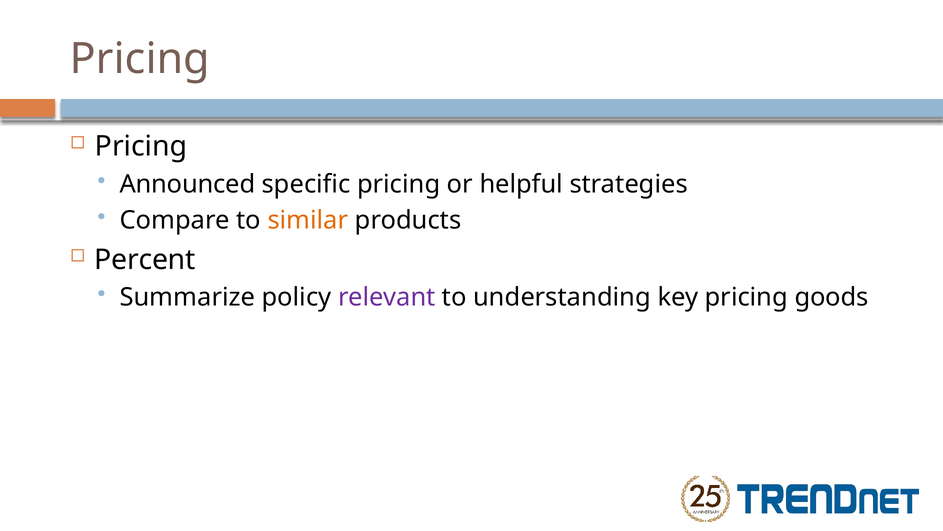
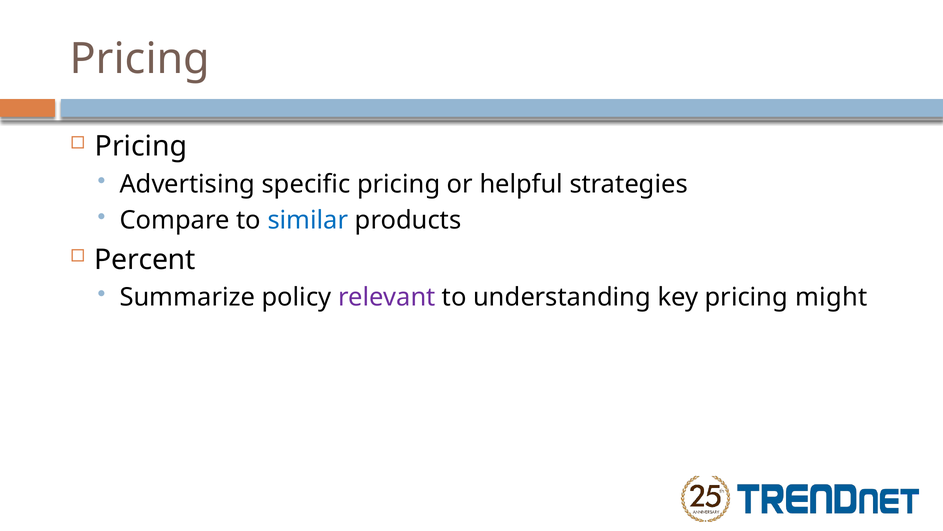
Announced: Announced -> Advertising (187, 184)
similar colour: orange -> blue (308, 220)
goods: goods -> might (831, 297)
